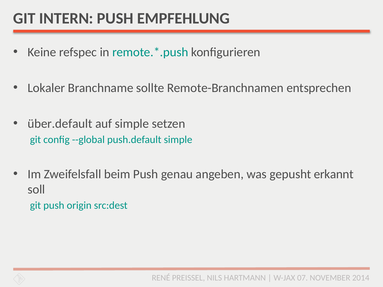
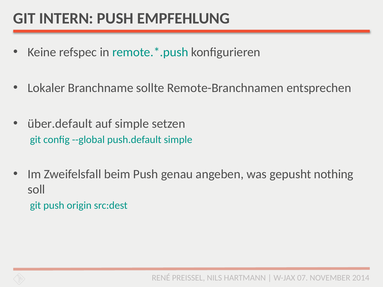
erkannt: erkannt -> nothing (334, 174)
